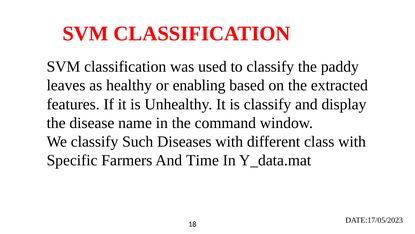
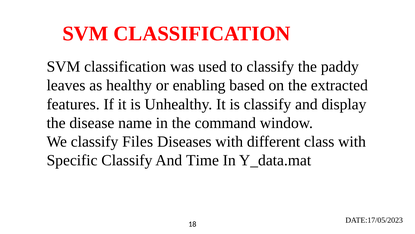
Such: Such -> Files (138, 141)
Specific Farmers: Farmers -> Classify (127, 160)
